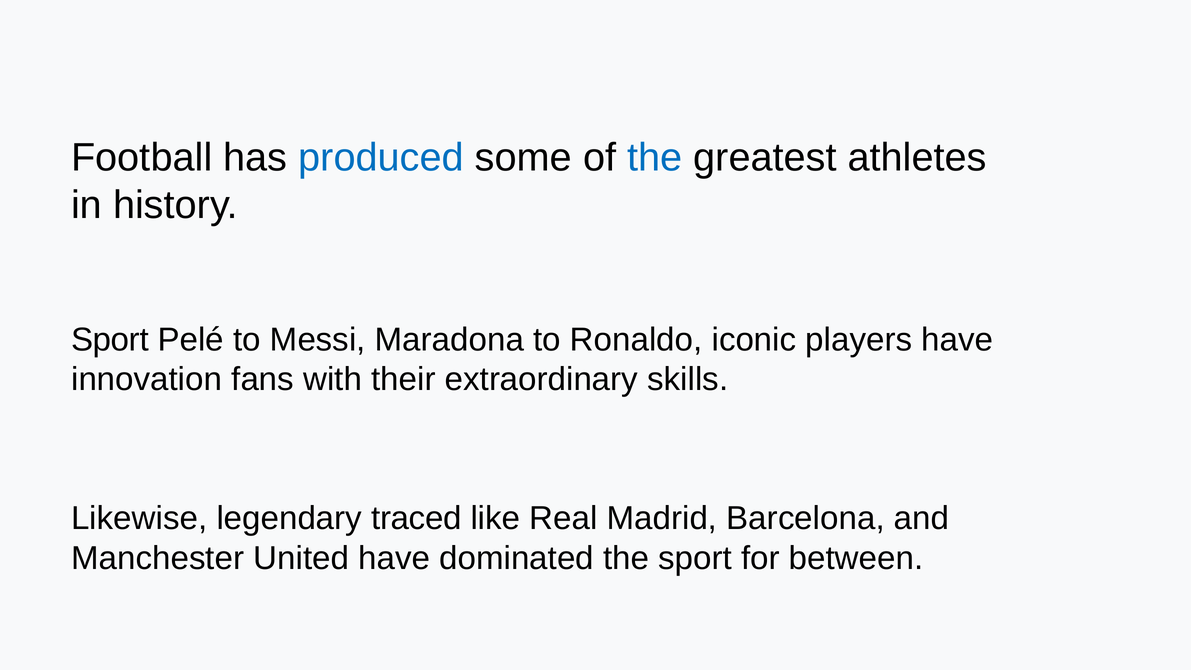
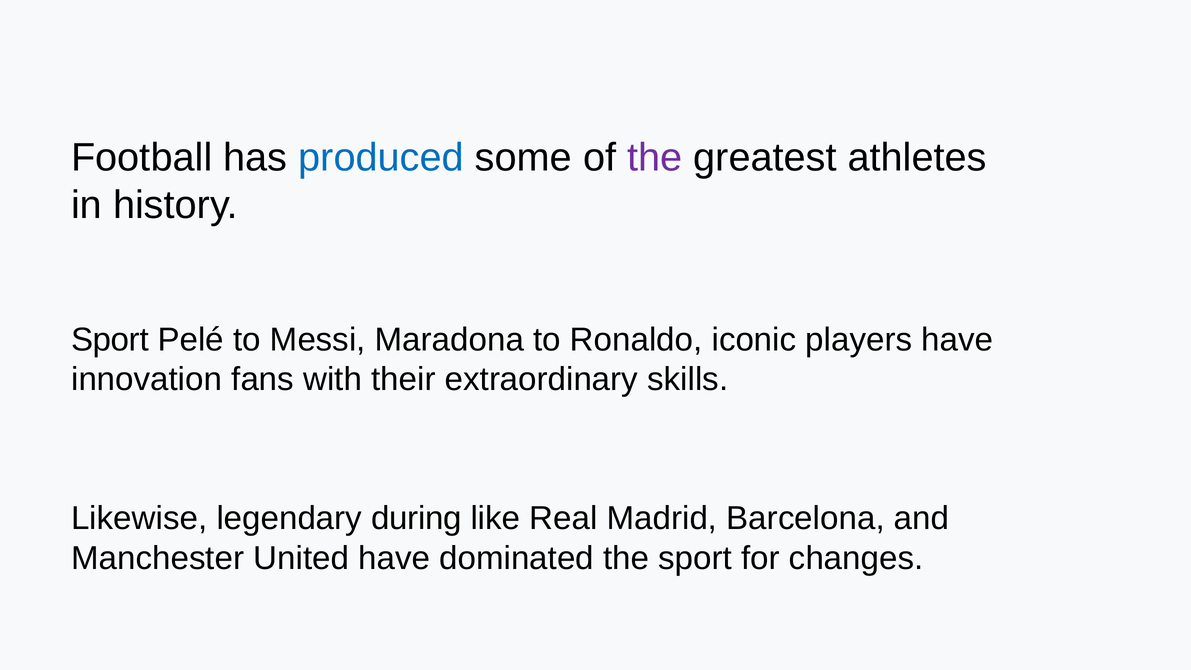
the colour: blue -> purple (655, 158)
traced: traced -> during (416, 518)
between: between -> changes (856, 558)
